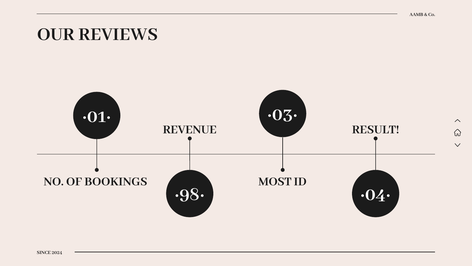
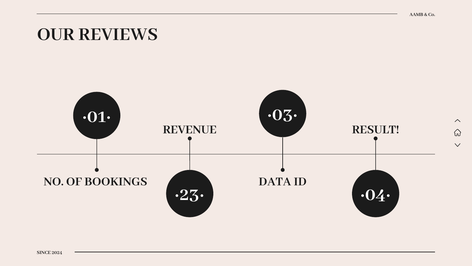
MOST: MOST -> DATA (275, 181)
·98·: ·98· -> ·23· (190, 193)
